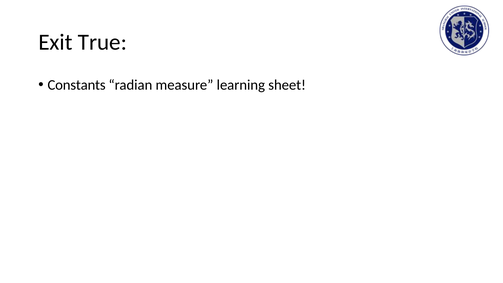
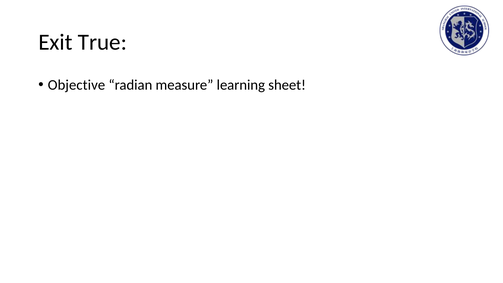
Constants: Constants -> Objective (76, 85)
